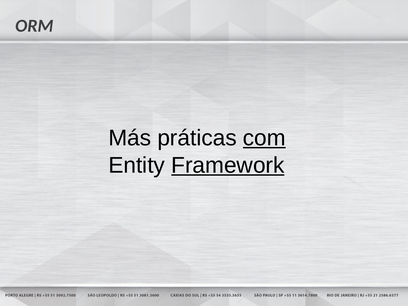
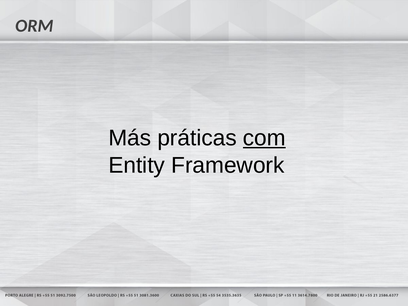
Framework underline: present -> none (228, 165)
